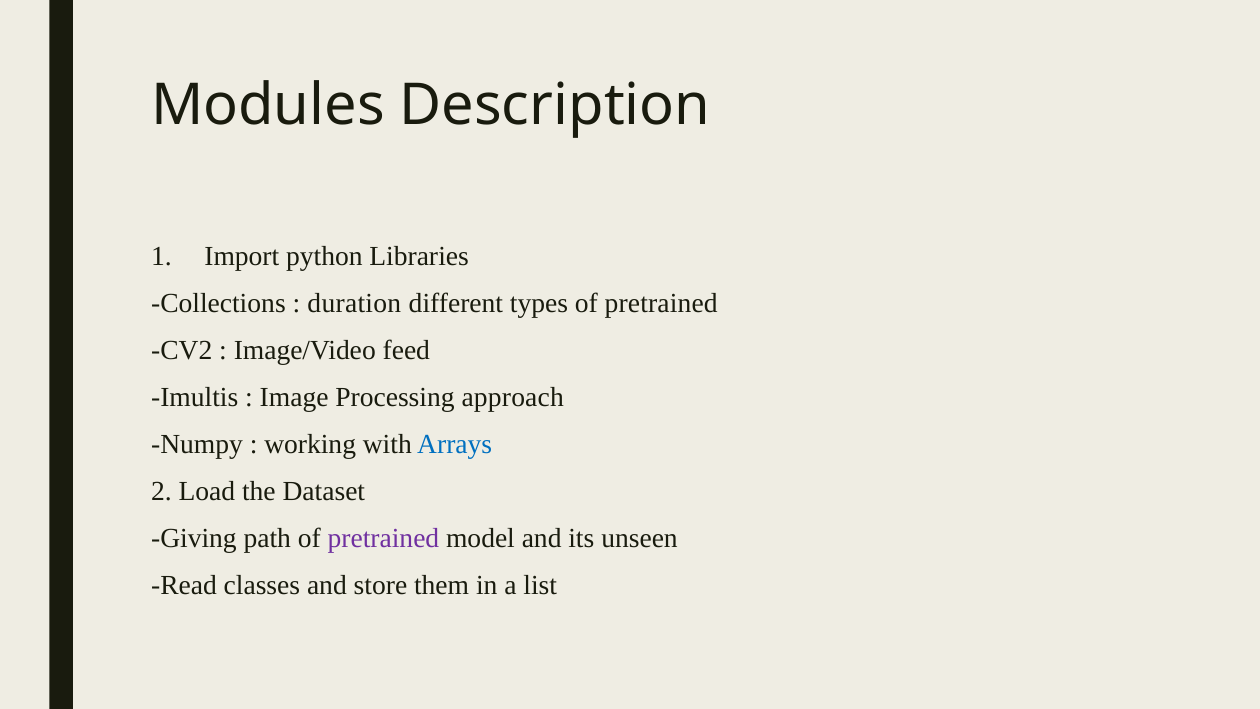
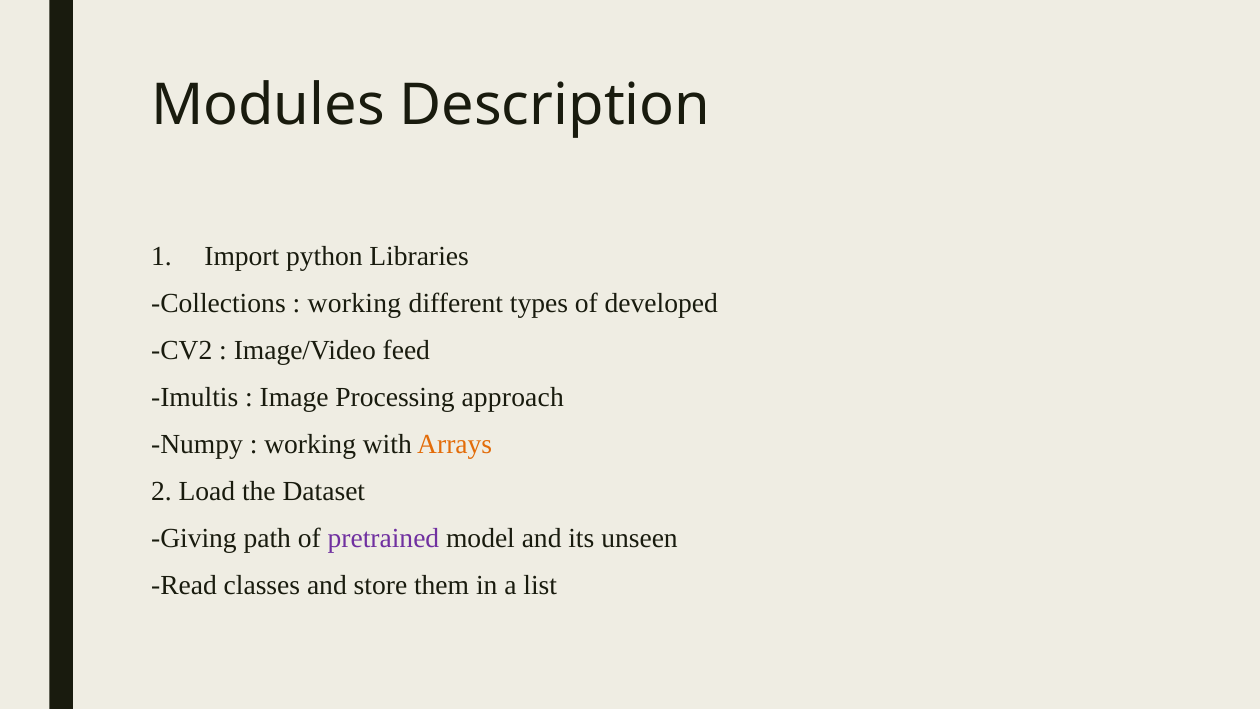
duration: duration -> working (354, 304)
types of pretrained: pretrained -> developed (661, 304)
Arrays colour: blue -> orange (455, 444)
